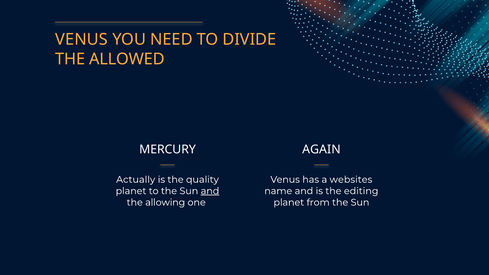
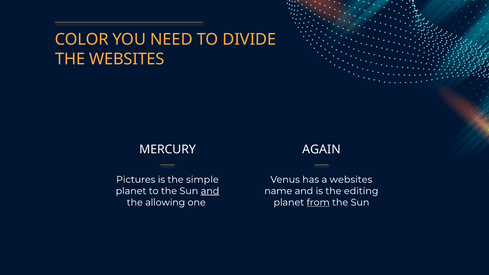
VENUS: VENUS -> COLOR (82, 40)
THE ALLOWED: ALLOWED -> WEBSITES (127, 59)
Actually: Actually -> Pictures (136, 180)
quality: quality -> simple (202, 180)
from underline: none -> present (318, 202)
